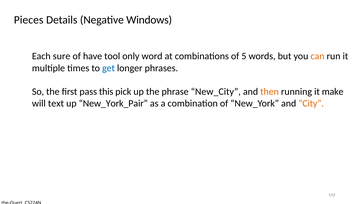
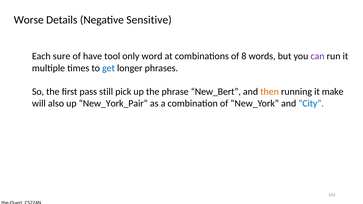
Pieces: Pieces -> Worse (29, 20)
Windows: Windows -> Sensitive (149, 20)
5: 5 -> 8 (244, 56)
can colour: orange -> purple (317, 56)
this: this -> still (106, 92)
New_City: New_City -> New_Bert (216, 92)
text: text -> also (56, 103)
City colour: orange -> blue (311, 103)
